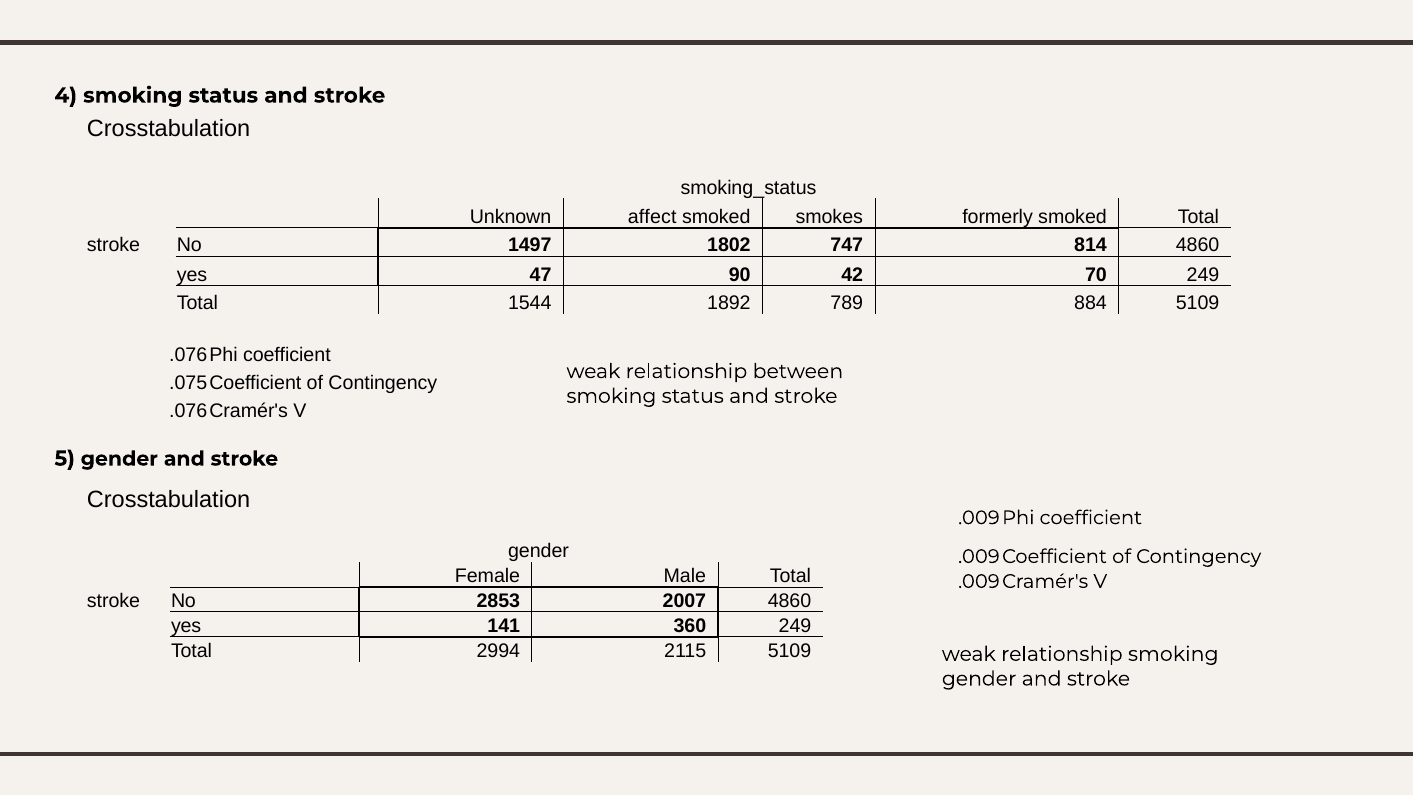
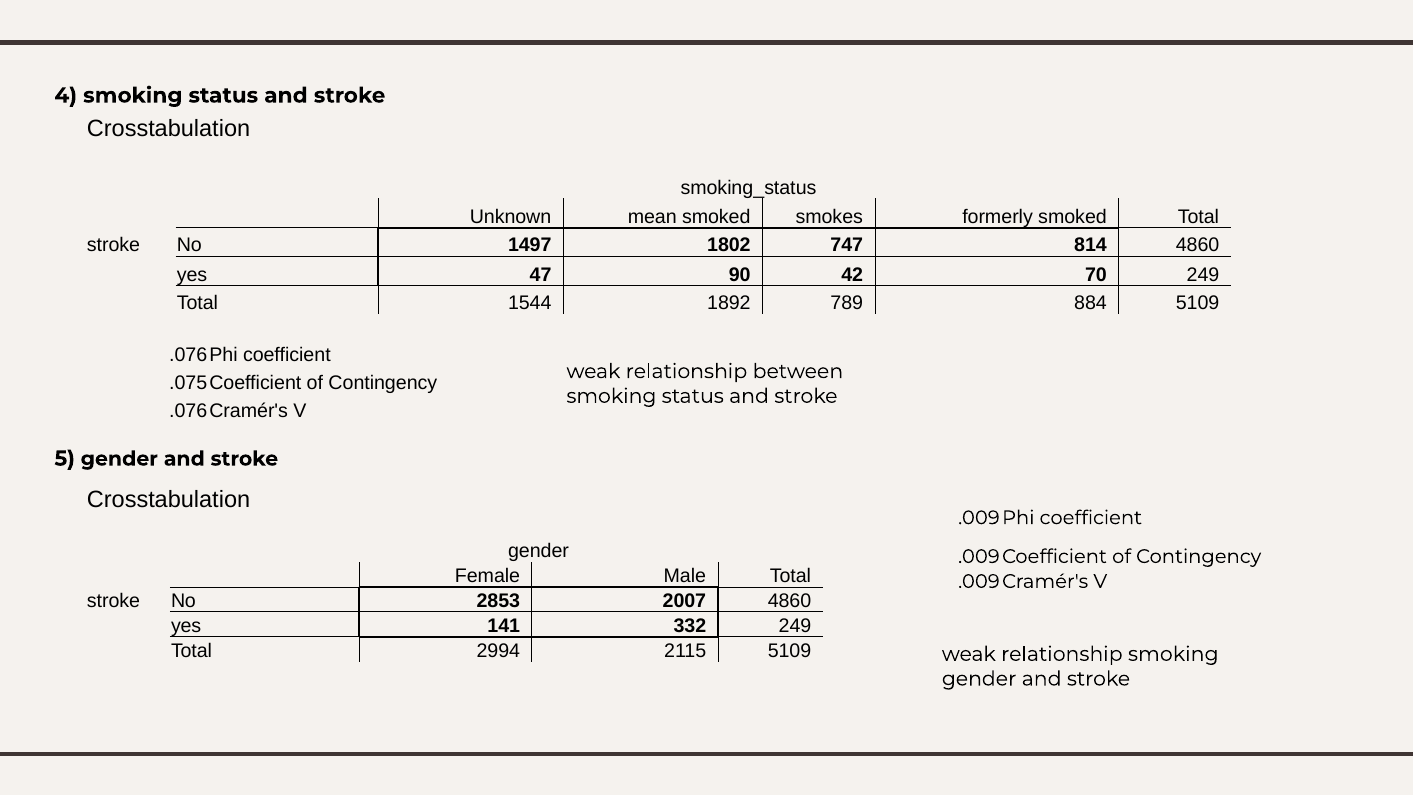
affect: affect -> mean (652, 217)
360: 360 -> 332 (690, 626)
